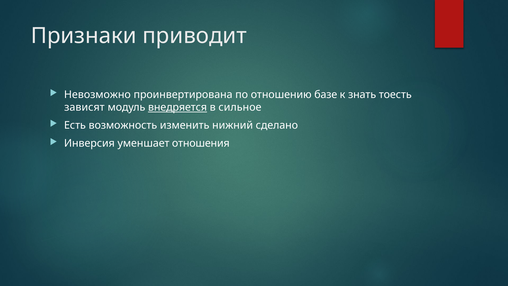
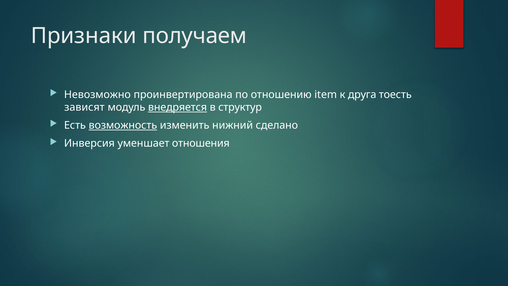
приводит: приводит -> получаем (195, 36)
базе: базе -> item (326, 95)
знать: знать -> друга (362, 95)
сильное: сильное -> структур (240, 107)
возможность underline: none -> present (123, 125)
